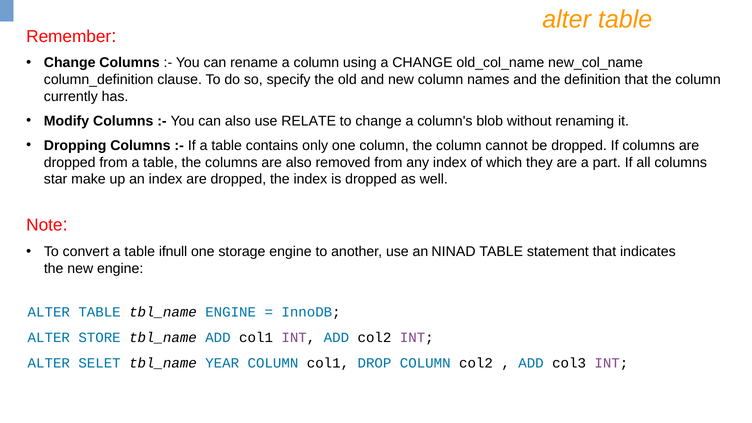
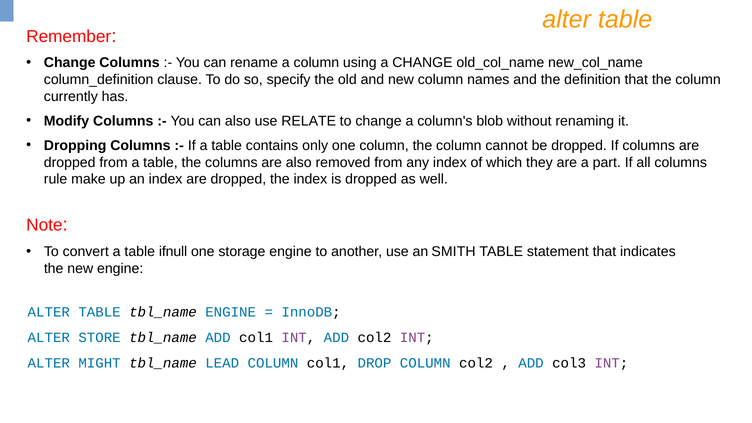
star: star -> rule (56, 179)
NINAD: NINAD -> SMITH (454, 252)
SELET: SELET -> MIGHT (100, 363)
YEAR: YEAR -> LEAD (222, 363)
